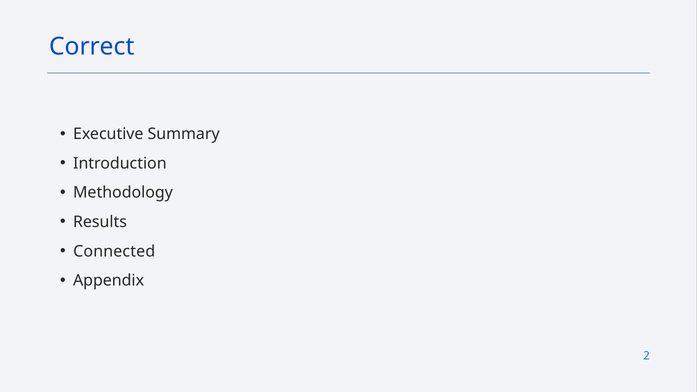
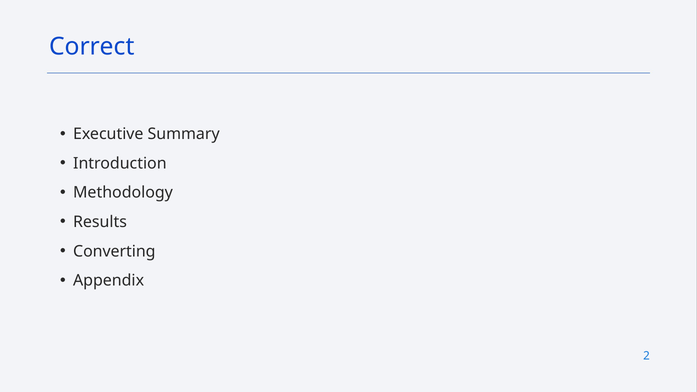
Connected: Connected -> Converting (114, 251)
